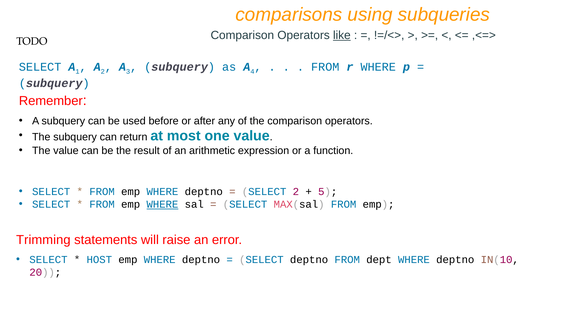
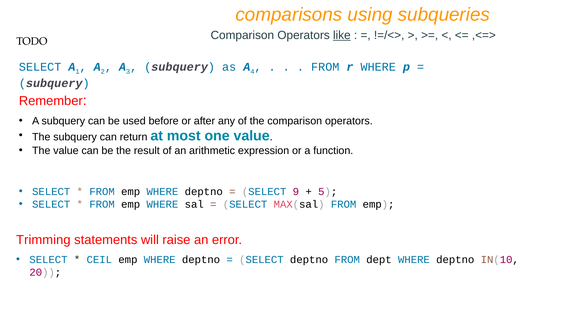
SELECT 2: 2 -> 9 (296, 192)
WHERE underline: present -> none (162, 204)
HOST: HOST -> CEIL (99, 259)
